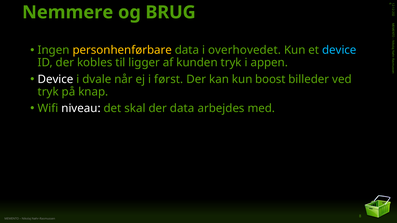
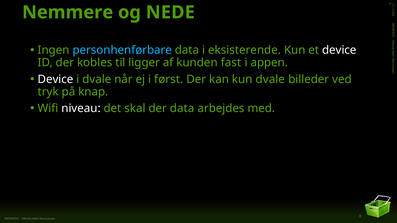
BRUG: BRUG -> NEDE (170, 12)
personhenførbare colour: yellow -> light blue (122, 50)
overhovedet: overhovedet -> eksisterende (245, 50)
device colour: light blue -> white (339, 50)
kunden tryk: tryk -> fast (231, 63)
kun boost: boost -> dvale (270, 79)
